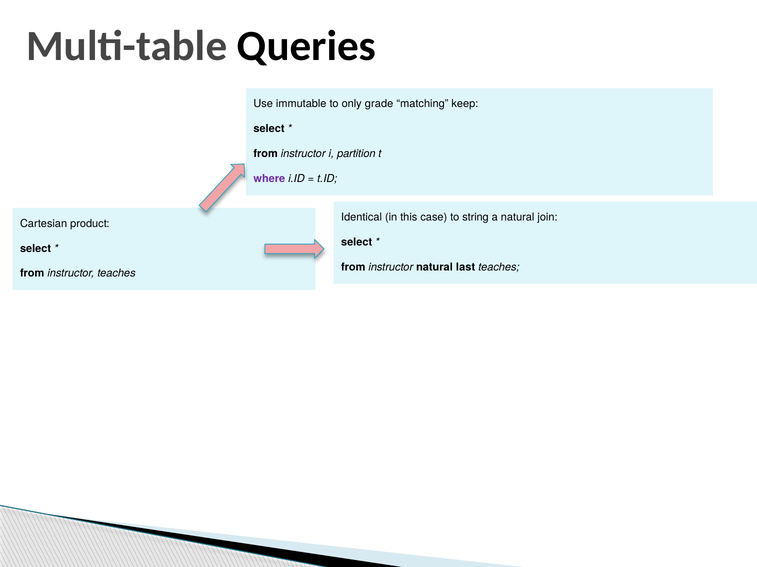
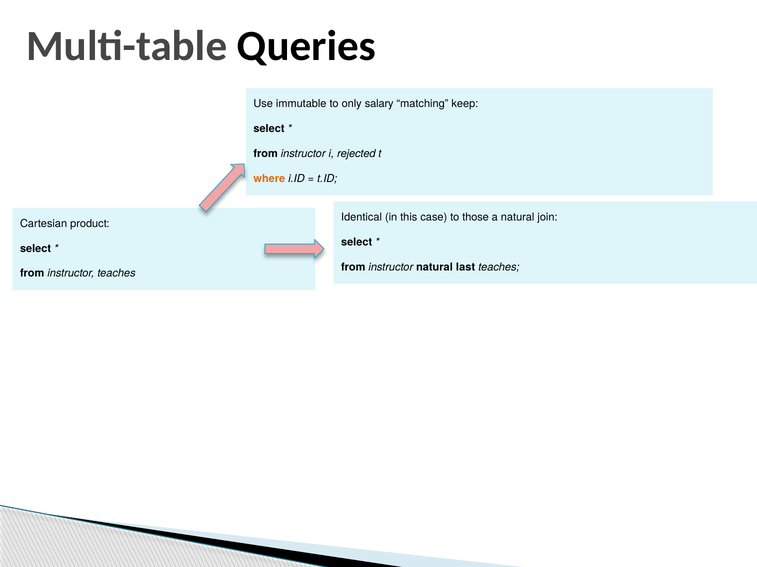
grade: grade -> salary (379, 104)
partition: partition -> rejected (356, 154)
where colour: purple -> orange (269, 179)
string: string -> those (476, 217)
